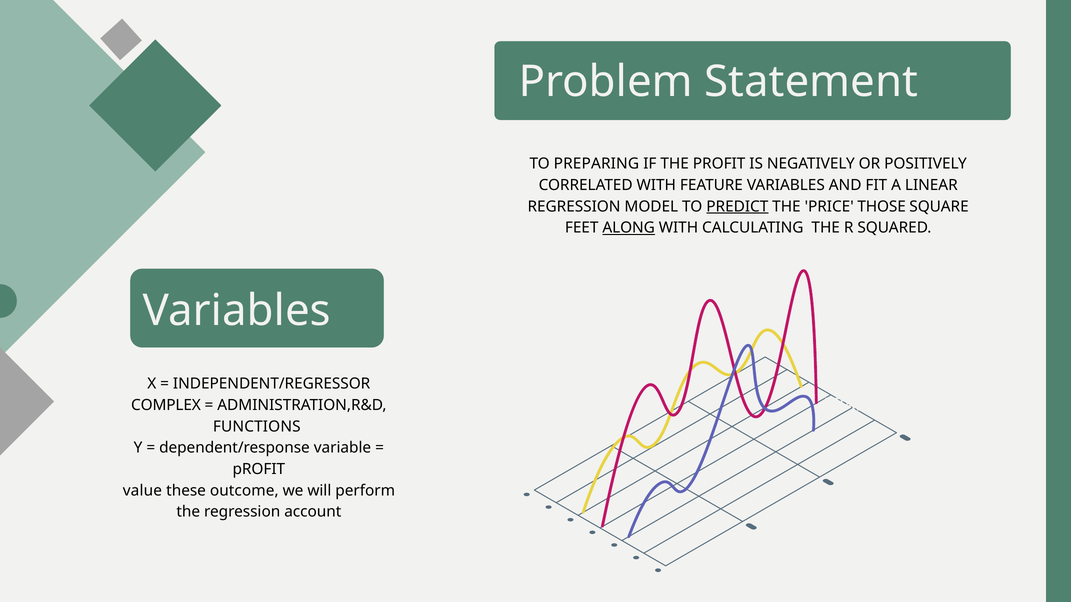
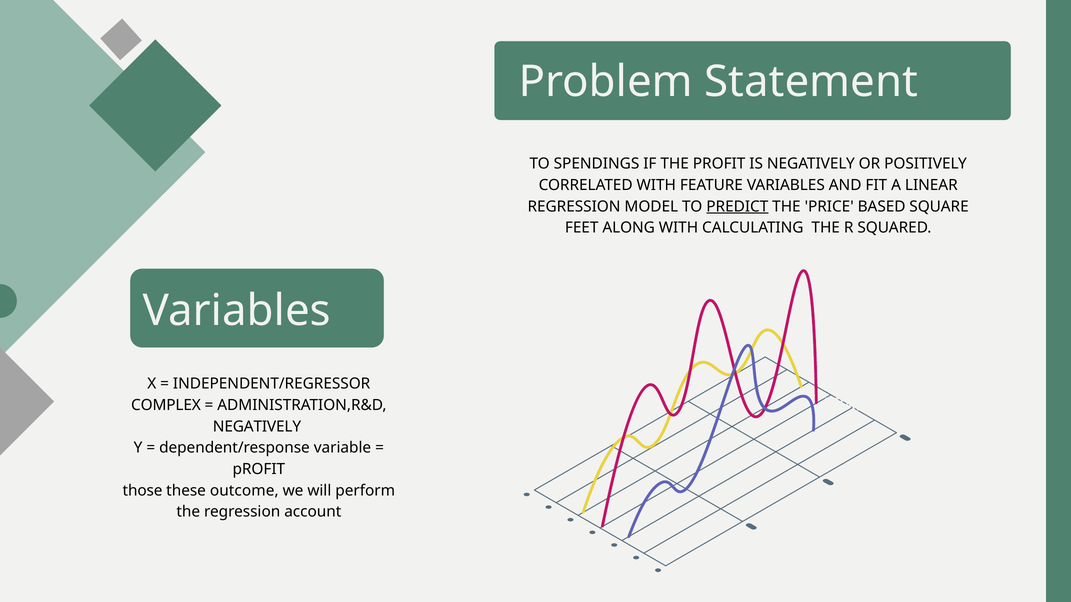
PREPARING: PREPARING -> SPENDINGS (597, 164)
THOSE: THOSE -> BASED (882, 207)
ALONG underline: present -> none (629, 228)
FUNCTIONS: FUNCTIONS -> NEGATIVELY (257, 427)
value: value -> those (143, 491)
